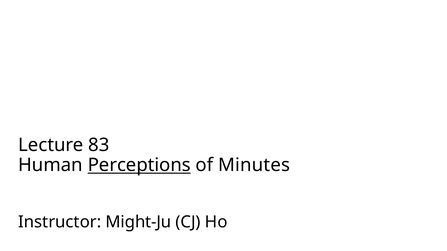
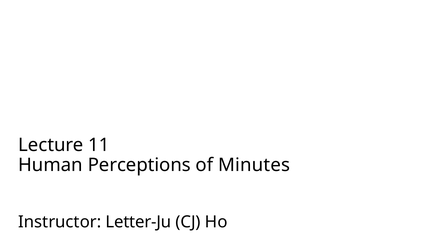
83: 83 -> 11 (99, 145)
Perceptions underline: present -> none (139, 165)
Might-Ju: Might-Ju -> Letter-Ju (138, 222)
